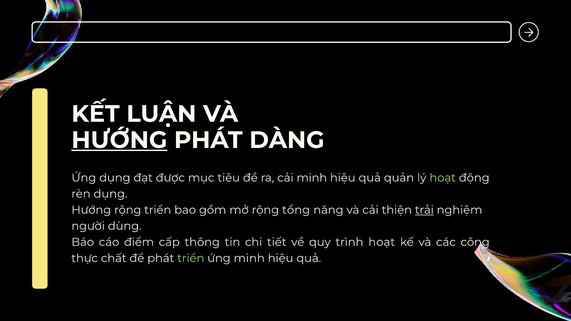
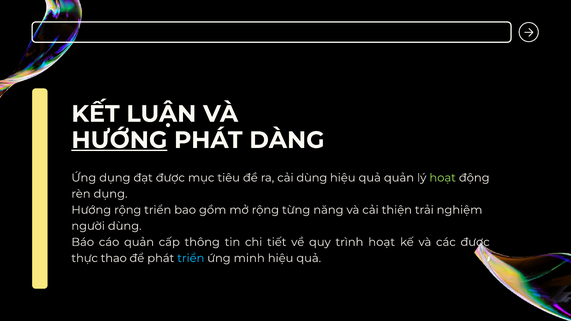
cải minh: minh -> dùng (312, 178)
tổng: tổng -> từng (296, 210)
trải underline: present -> none (424, 210)
cáo điểm: điểm -> quản (139, 242)
các công: công -> được (475, 242)
chất: chất -> thao (114, 258)
triển colour: light green -> light blue (191, 258)
